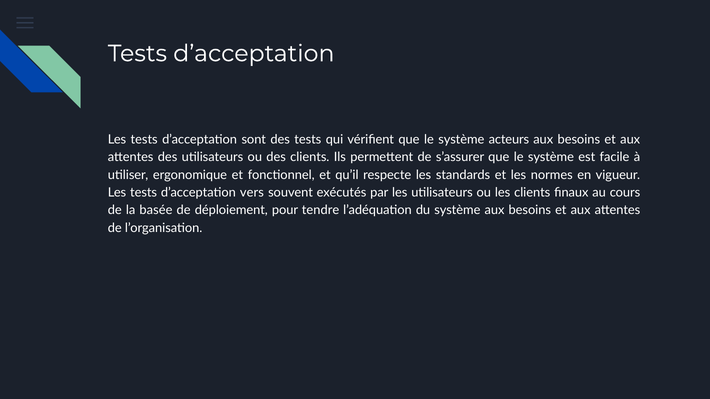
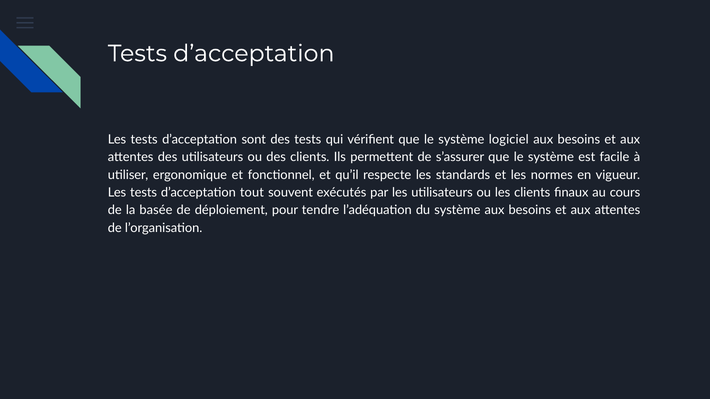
acteurs: acteurs -> logiciel (509, 140)
vers: vers -> tout (252, 193)
